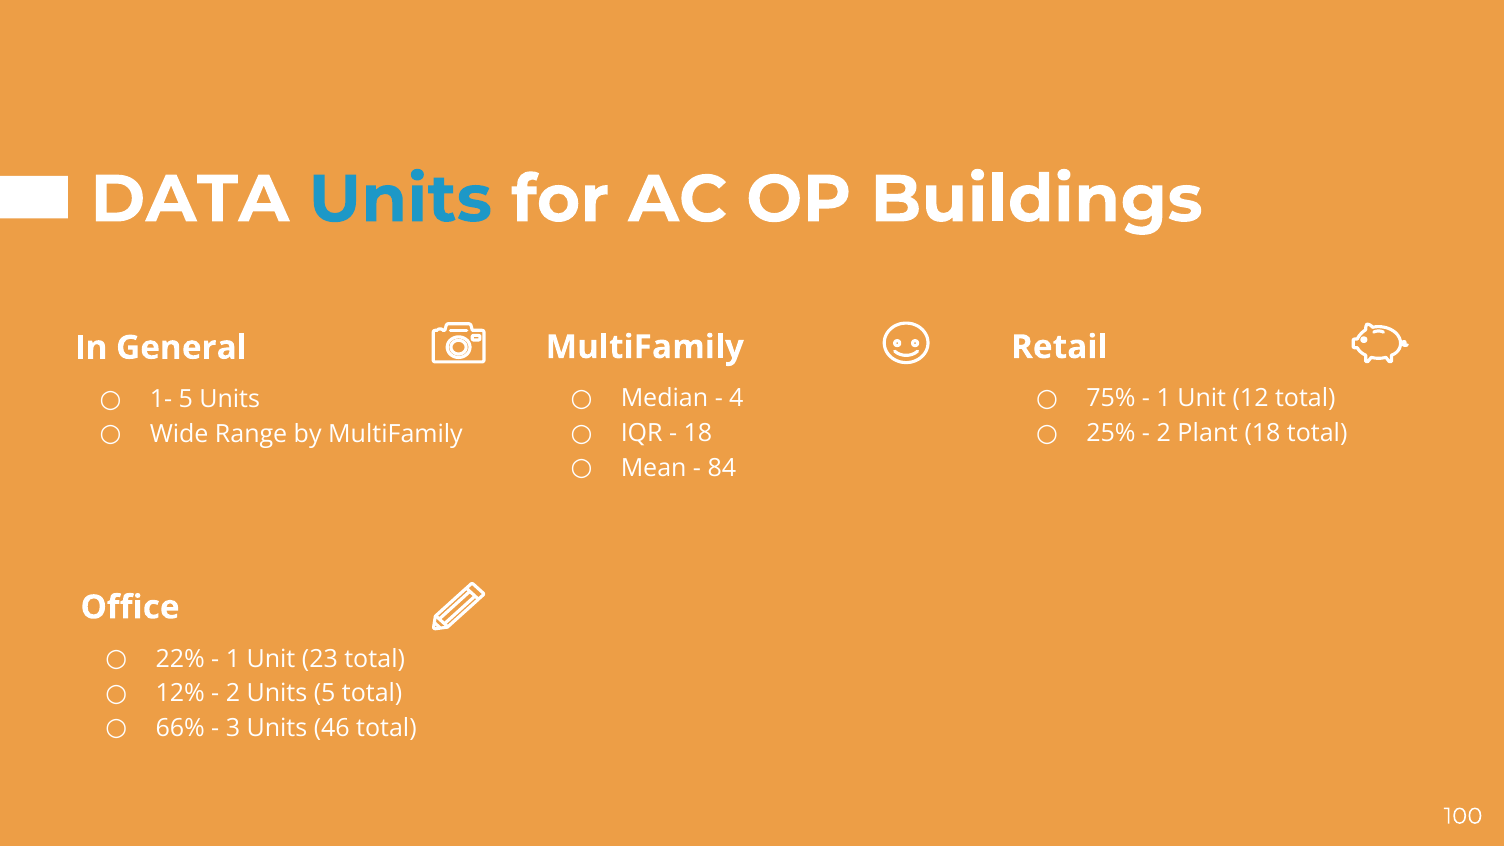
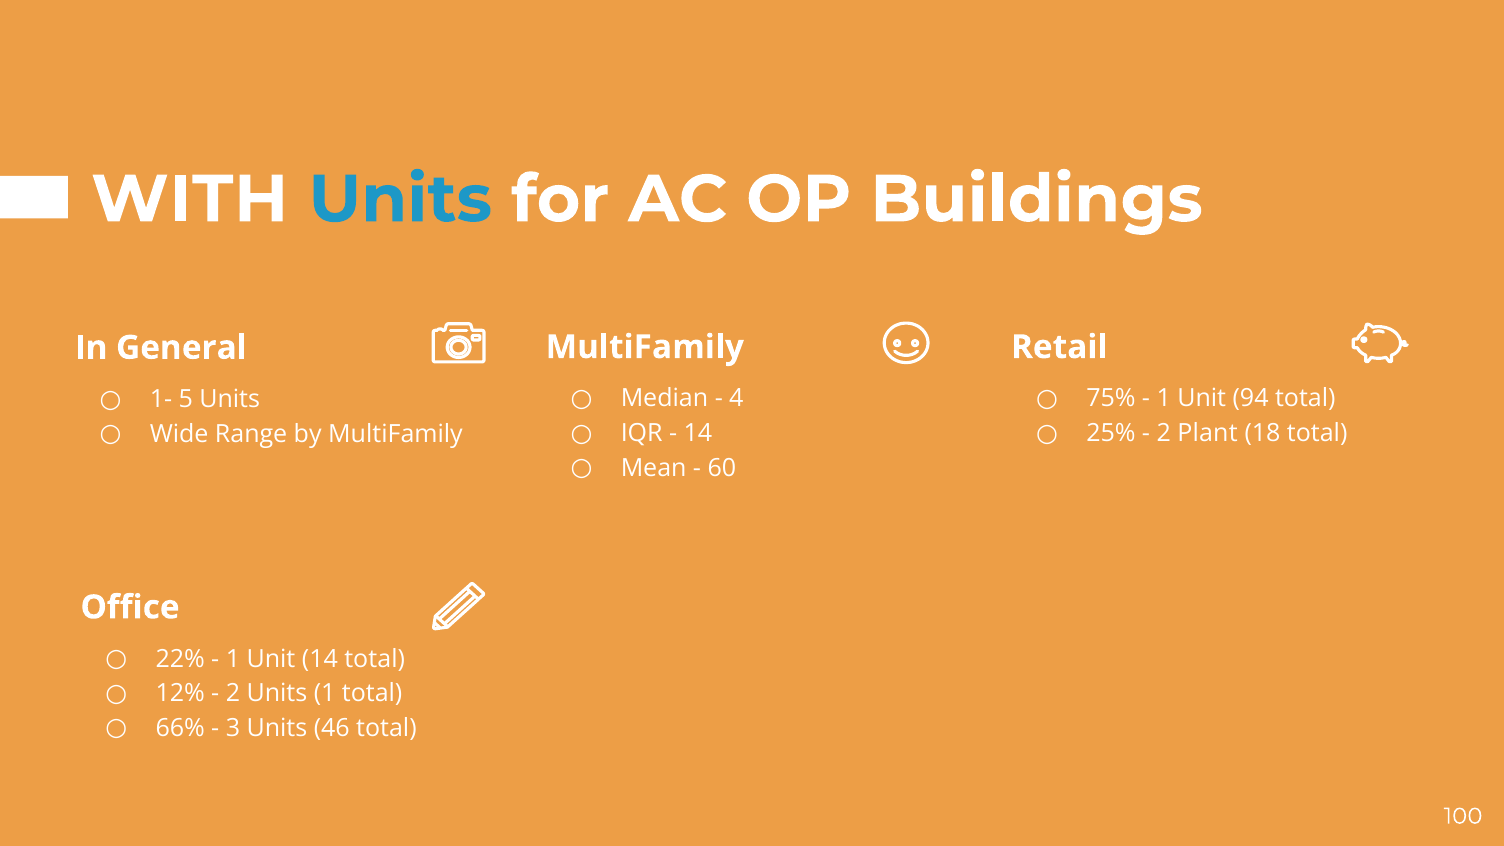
DATA: DATA -> WITH (190, 199)
12: 12 -> 94 (1251, 399)
18: 18 -> 14 (698, 433)
84: 84 -> 60 (722, 468)
Unit 23: 23 -> 14 (320, 659)
Units 5: 5 -> 1 (325, 694)
